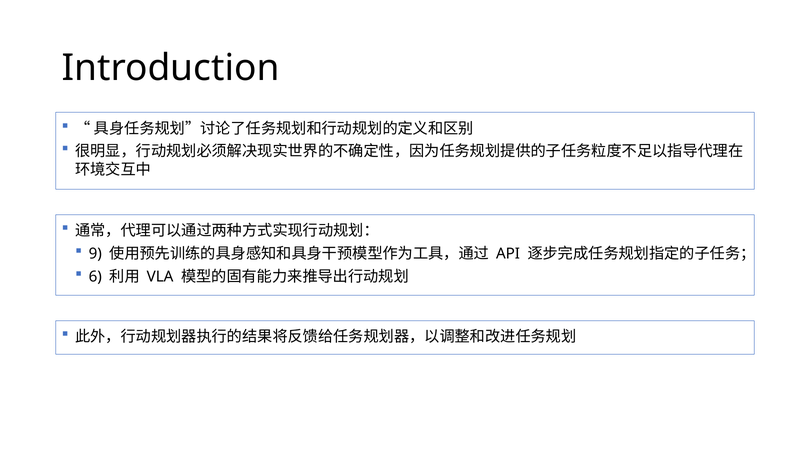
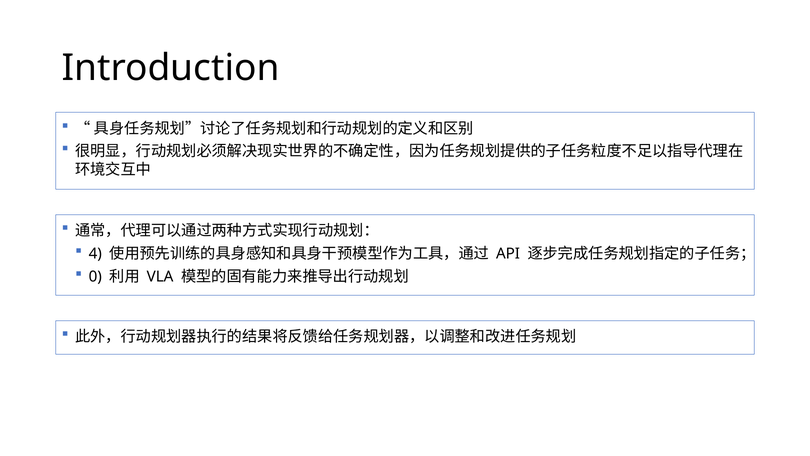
9: 9 -> 4 (95, 253)
6: 6 -> 0 (95, 276)
